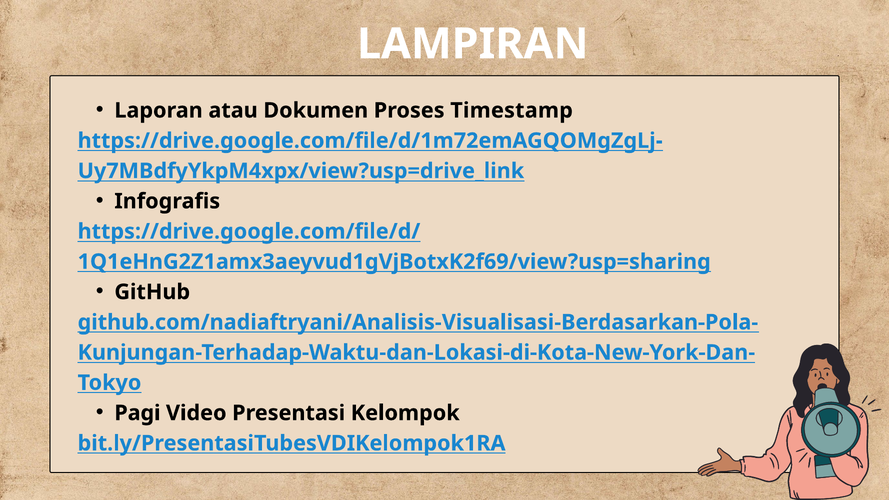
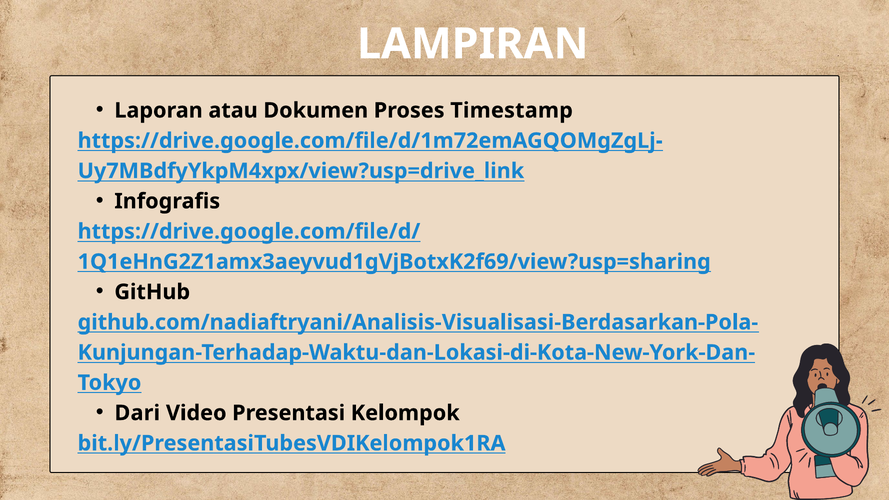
Pagi: Pagi -> Dari (137, 413)
